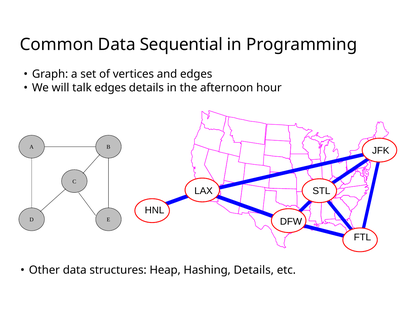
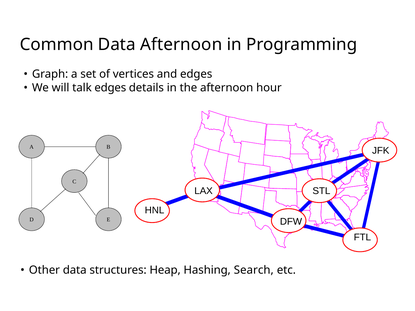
Data Sequential: Sequential -> Afternoon (181, 44)
Hashing Details: Details -> Search (254, 270)
